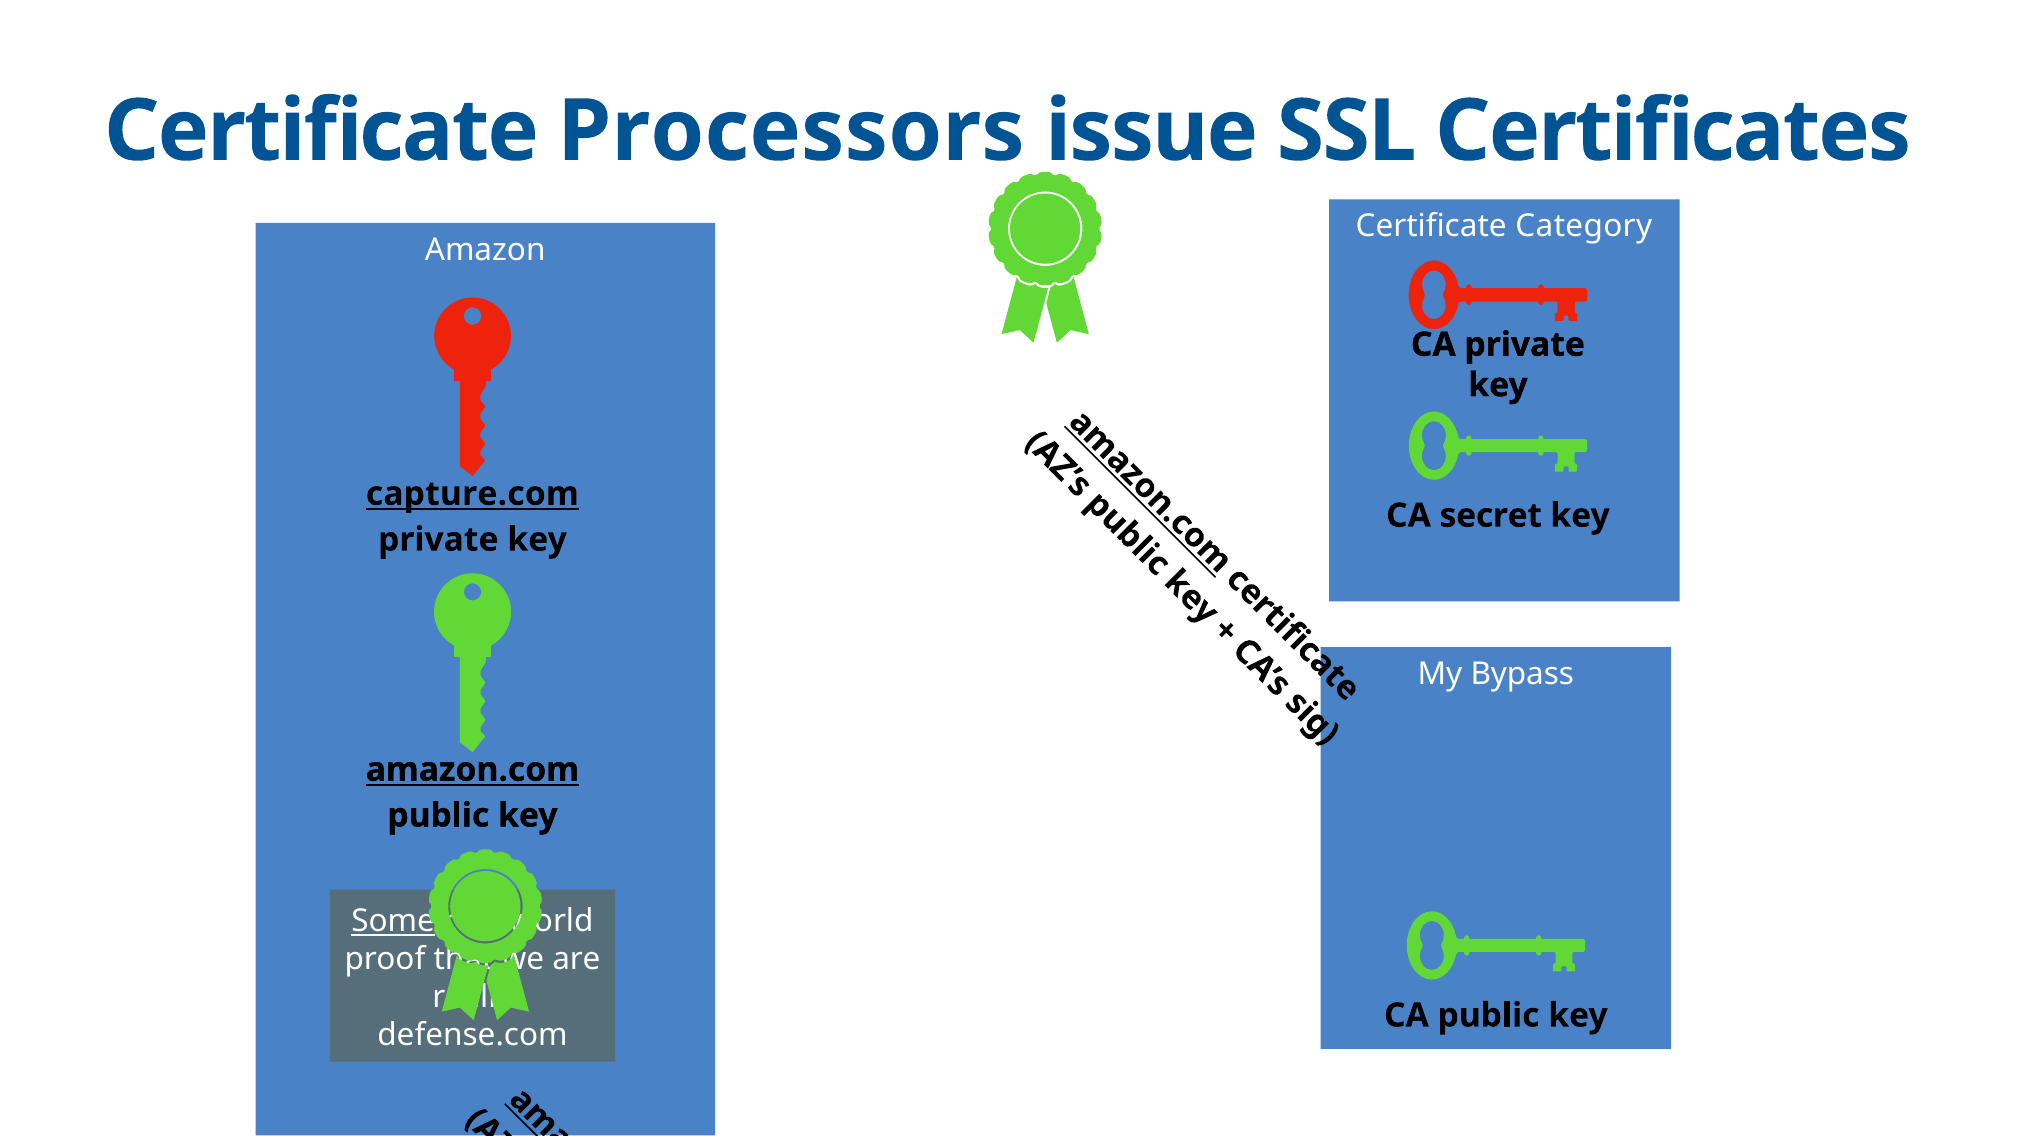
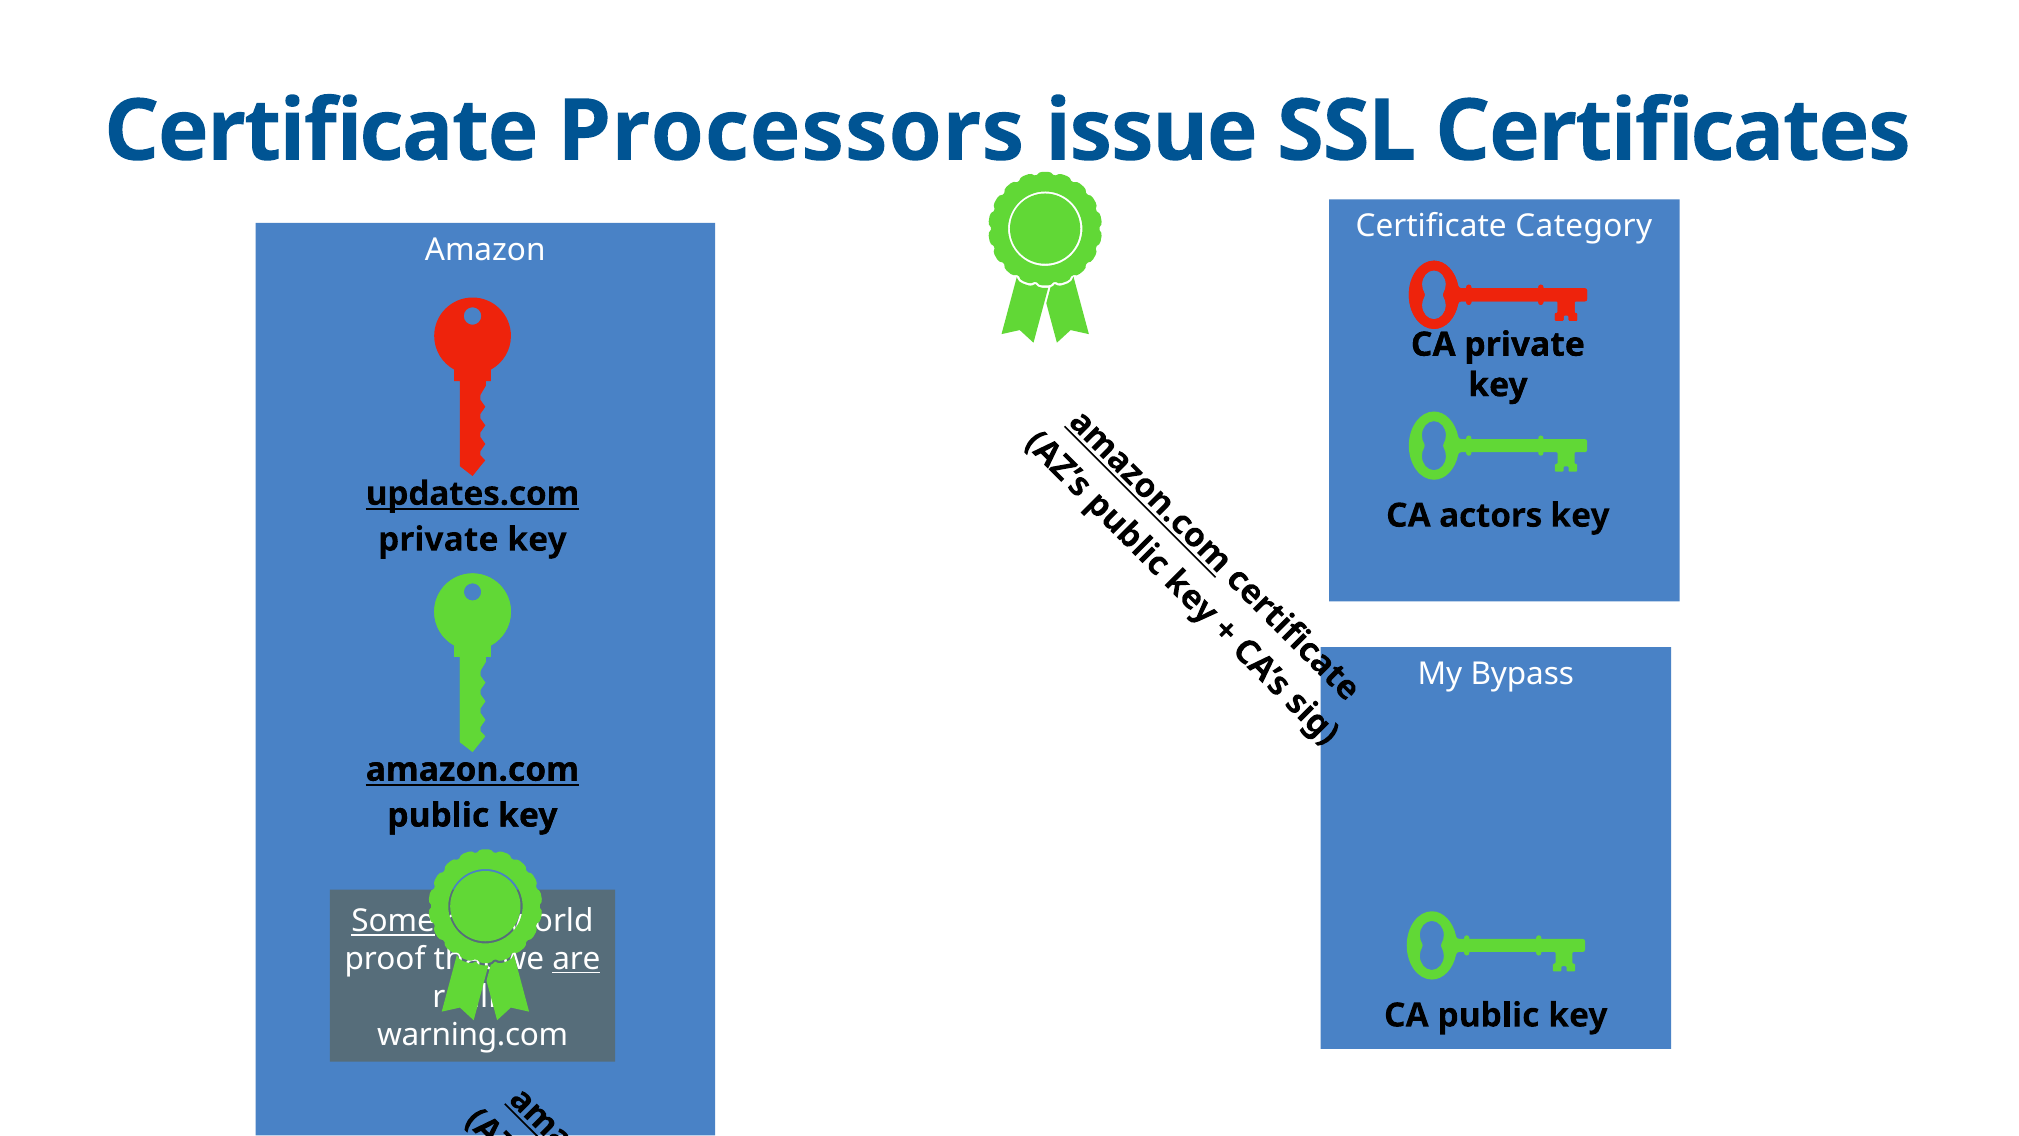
capture.com: capture.com -> updates.com (473, 494)
secret: secret -> actors (1491, 515)
are underline: none -> present (576, 959)
defense.com: defense.com -> warning.com (473, 1034)
